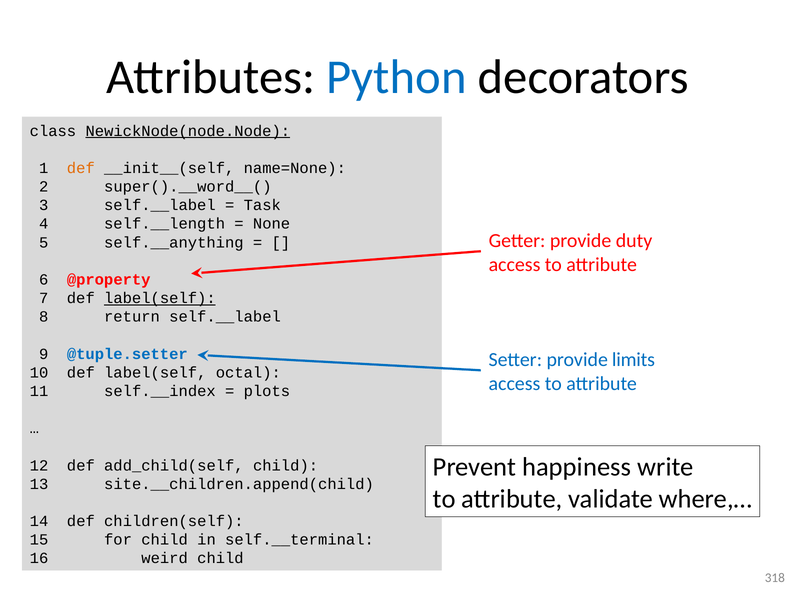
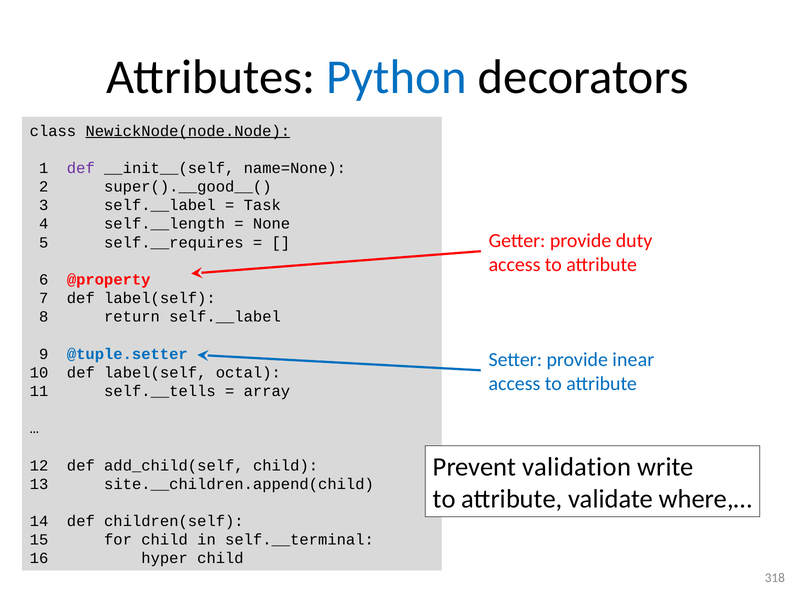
def colour: orange -> purple (81, 168)
super().__word__(: super().__word__( -> super().__good__( (188, 187)
self.__anything: self.__anything -> self.__requires (174, 242)
label(self underline: present -> none (160, 298)
limits: limits -> inear (633, 360)
self.__index: self.__index -> self.__tells (160, 391)
plots: plots -> array (267, 391)
happiness: happiness -> validation (577, 467)
weird: weird -> hyper (165, 558)
